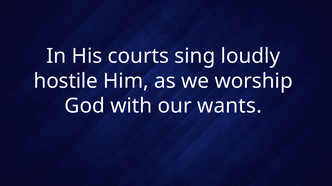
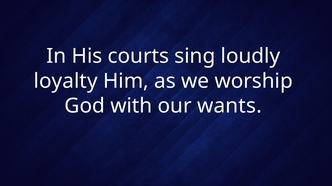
hostile: hostile -> loyalty (66, 81)
